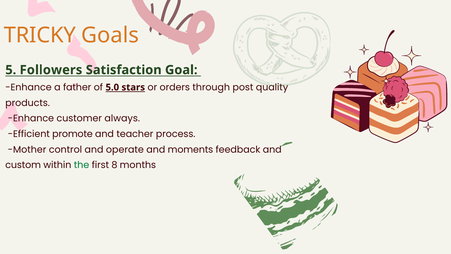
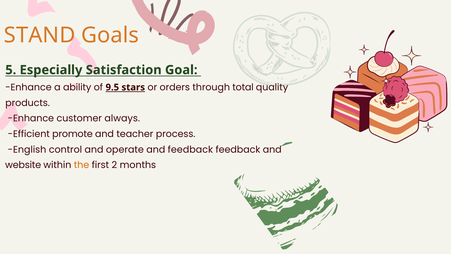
TRICKY: TRICKY -> STAND (40, 35)
Followers: Followers -> Especially (51, 70)
father: father -> ability (77, 87)
5.0: 5.0 -> 9.5 (112, 87)
post: post -> total (243, 87)
Mother: Mother -> English (27, 149)
and moments: moments -> feedback (190, 149)
custom: custom -> website (23, 165)
the colour: green -> orange (82, 165)
8: 8 -> 2 (114, 165)
